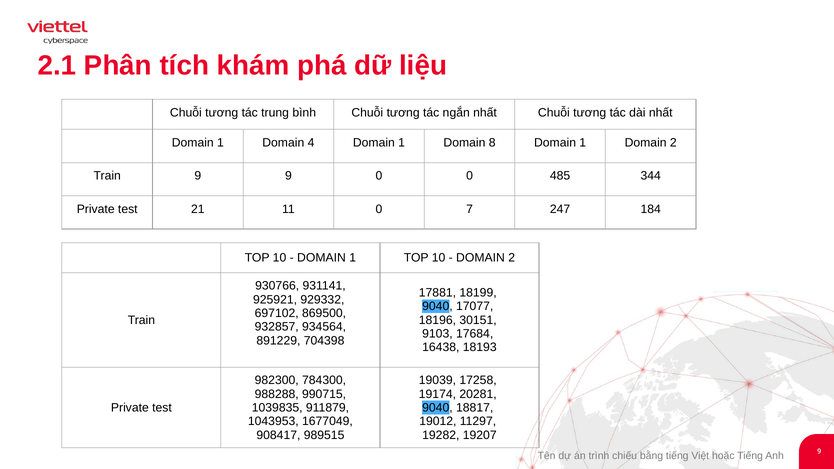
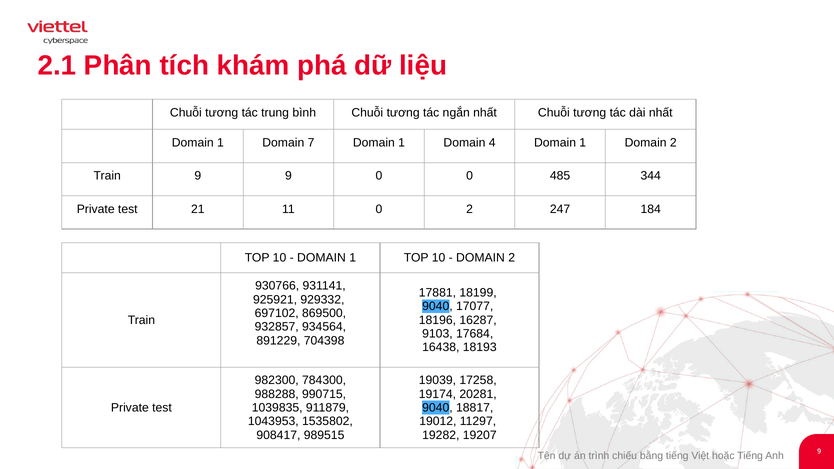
4: 4 -> 7 (311, 143)
8: 8 -> 4 (492, 143)
0 7: 7 -> 2 (470, 209)
30151: 30151 -> 16287 (478, 320)
1677049: 1677049 -> 1535802 (327, 422)
